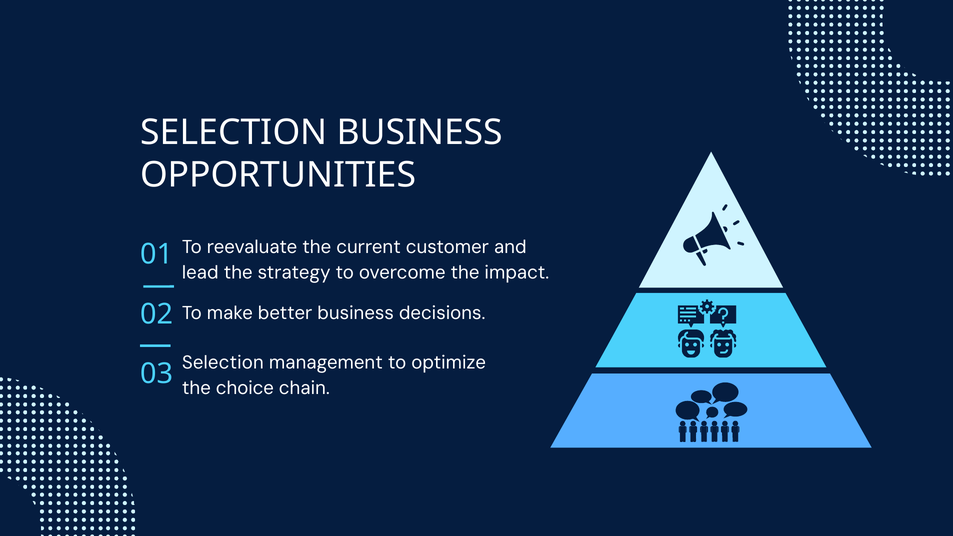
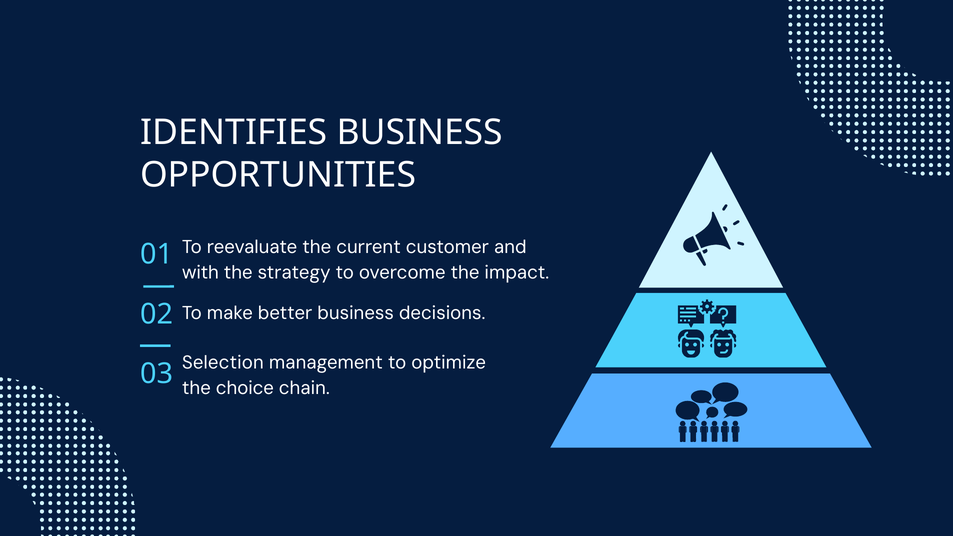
SELECTION: SELECTION -> IDENTIFIES (234, 132)
lead: lead -> with (200, 273)
